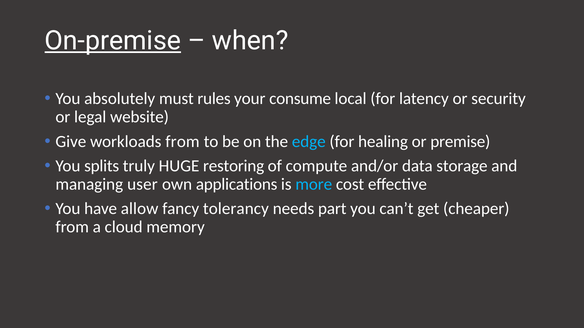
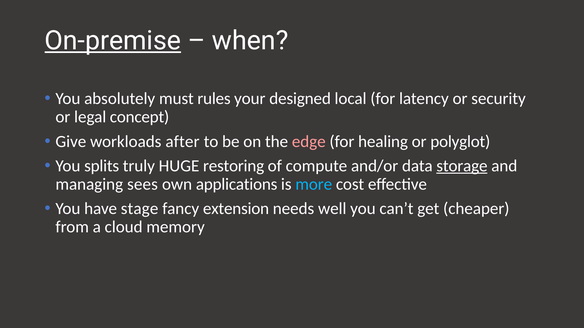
consume: consume -> designed (300, 99)
website: website -> concept (140, 117)
workloads from: from -> after (182, 142)
edge colour: light blue -> pink (309, 142)
premise: premise -> polyglot (460, 142)
storage underline: none -> present (462, 166)
user: user -> sees (142, 185)
allow: allow -> stage (140, 209)
tolerancy: tolerancy -> extension (236, 209)
part: part -> well (332, 209)
